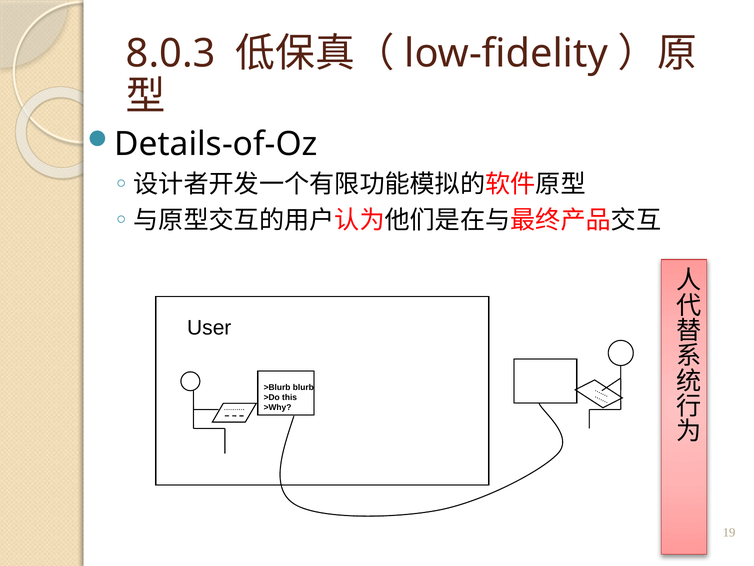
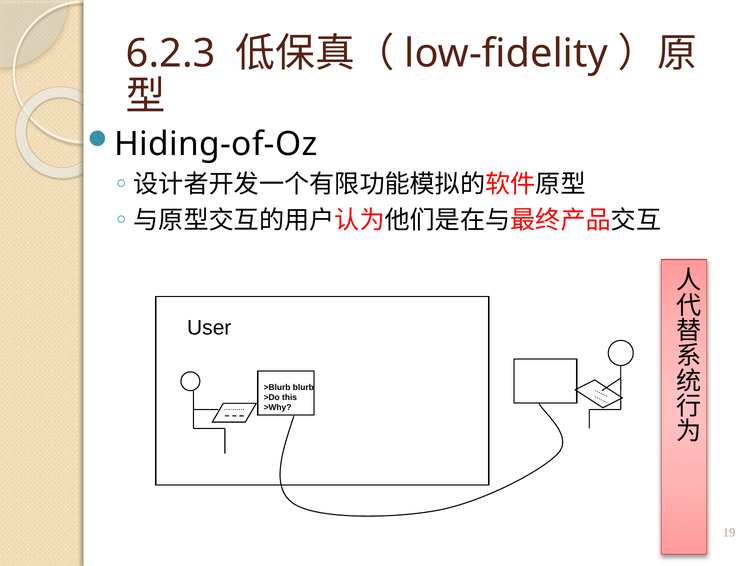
8.0.3: 8.0.3 -> 6.2.3 (171, 53)
Details-of-Oz: Details-of-Oz -> Hiding-of-Oz (216, 144)
